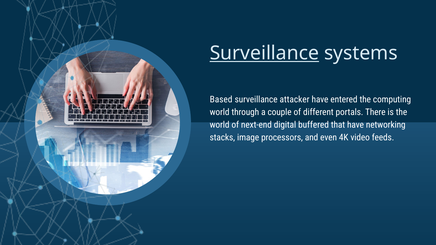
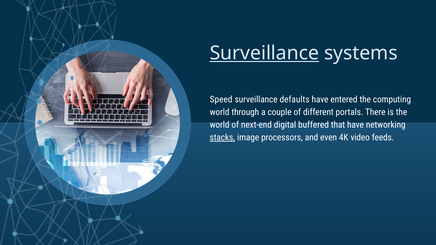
Based: Based -> Speed (221, 99)
attacker: attacker -> defaults (295, 99)
stacks underline: none -> present (222, 138)
